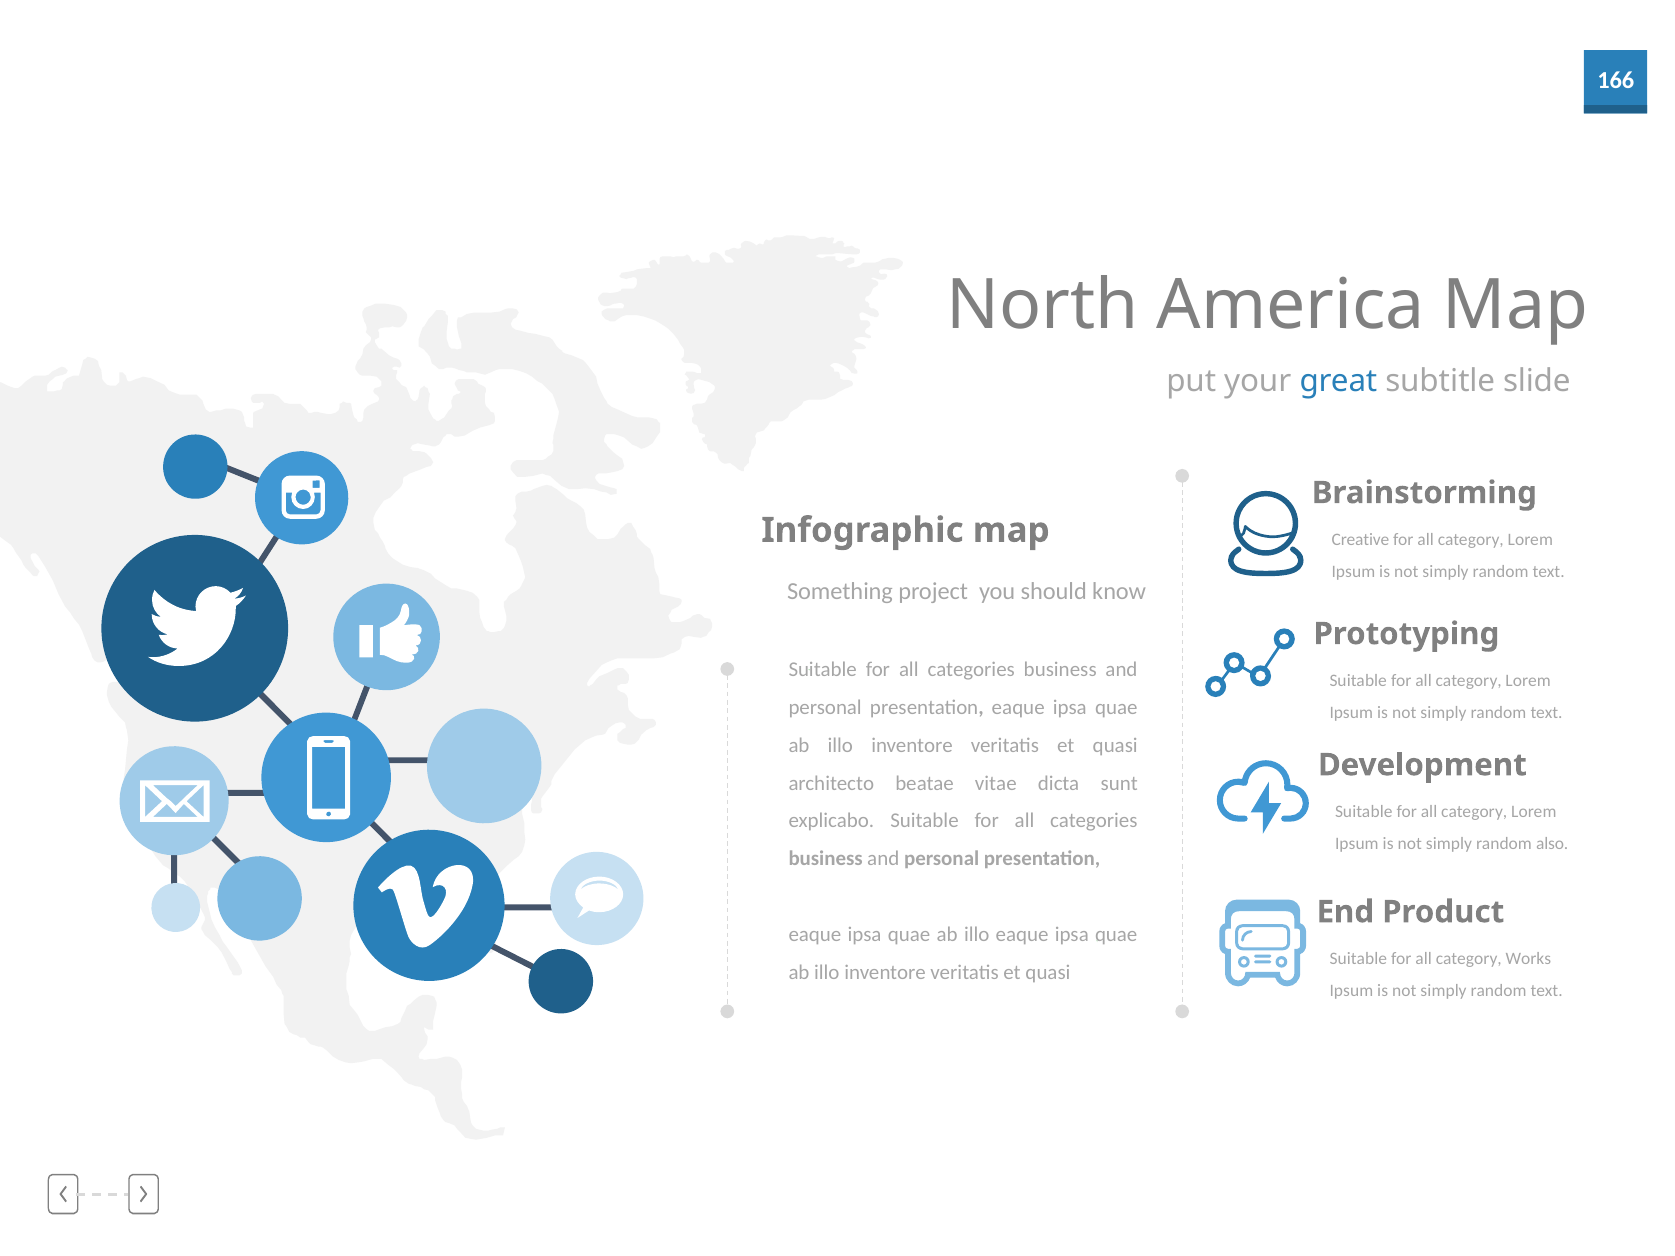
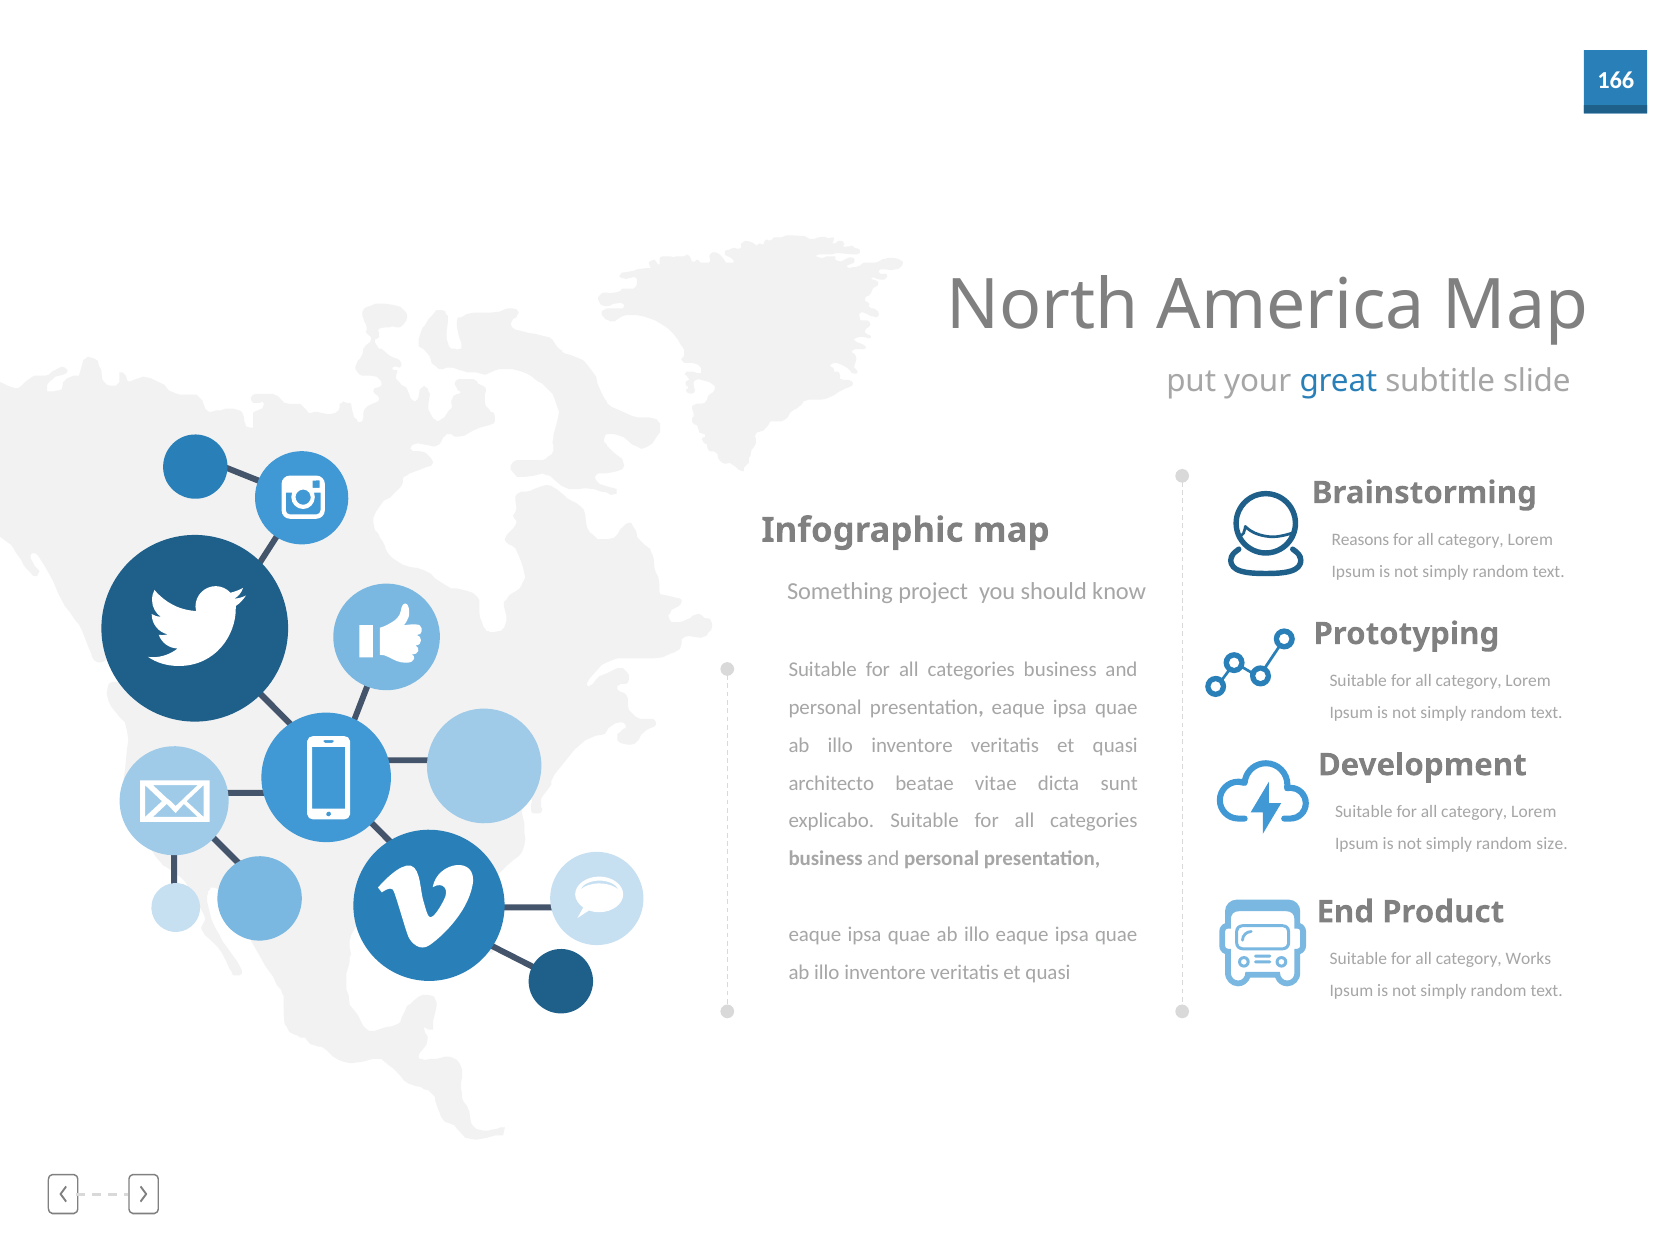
Creative: Creative -> Reasons (1360, 540)
also: also -> size (1552, 844)
